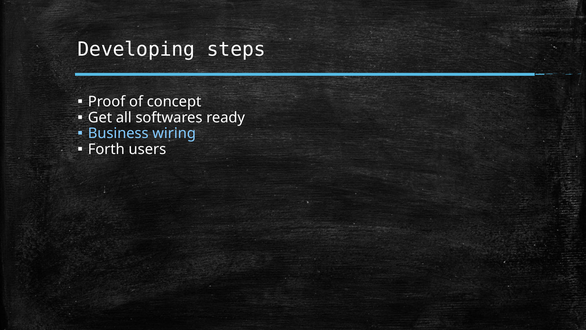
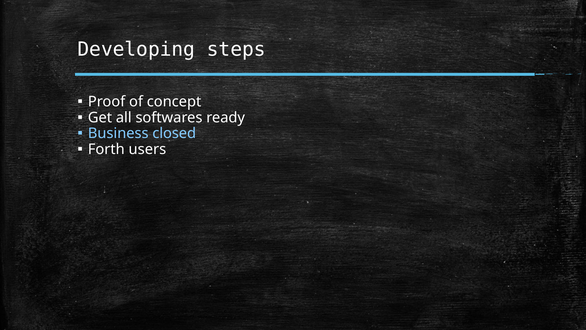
wiring: wiring -> closed (174, 133)
